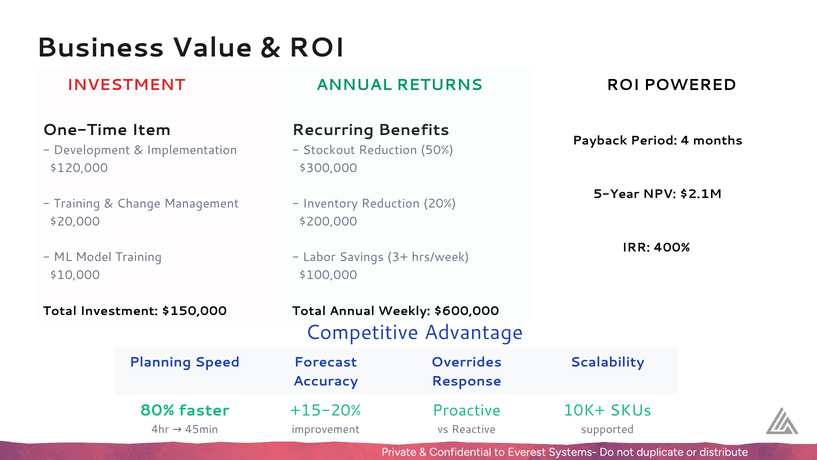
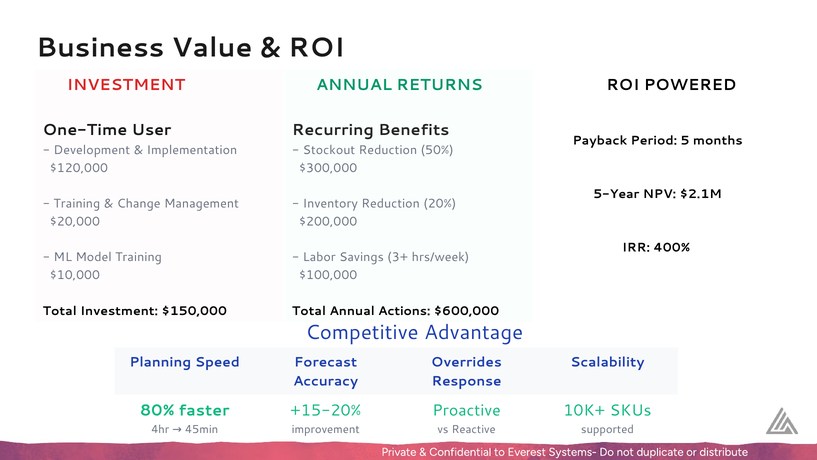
Item: Item -> User (151, 130)
4: 4 -> 5 (685, 140)
Weekly: Weekly -> Actions (404, 311)
